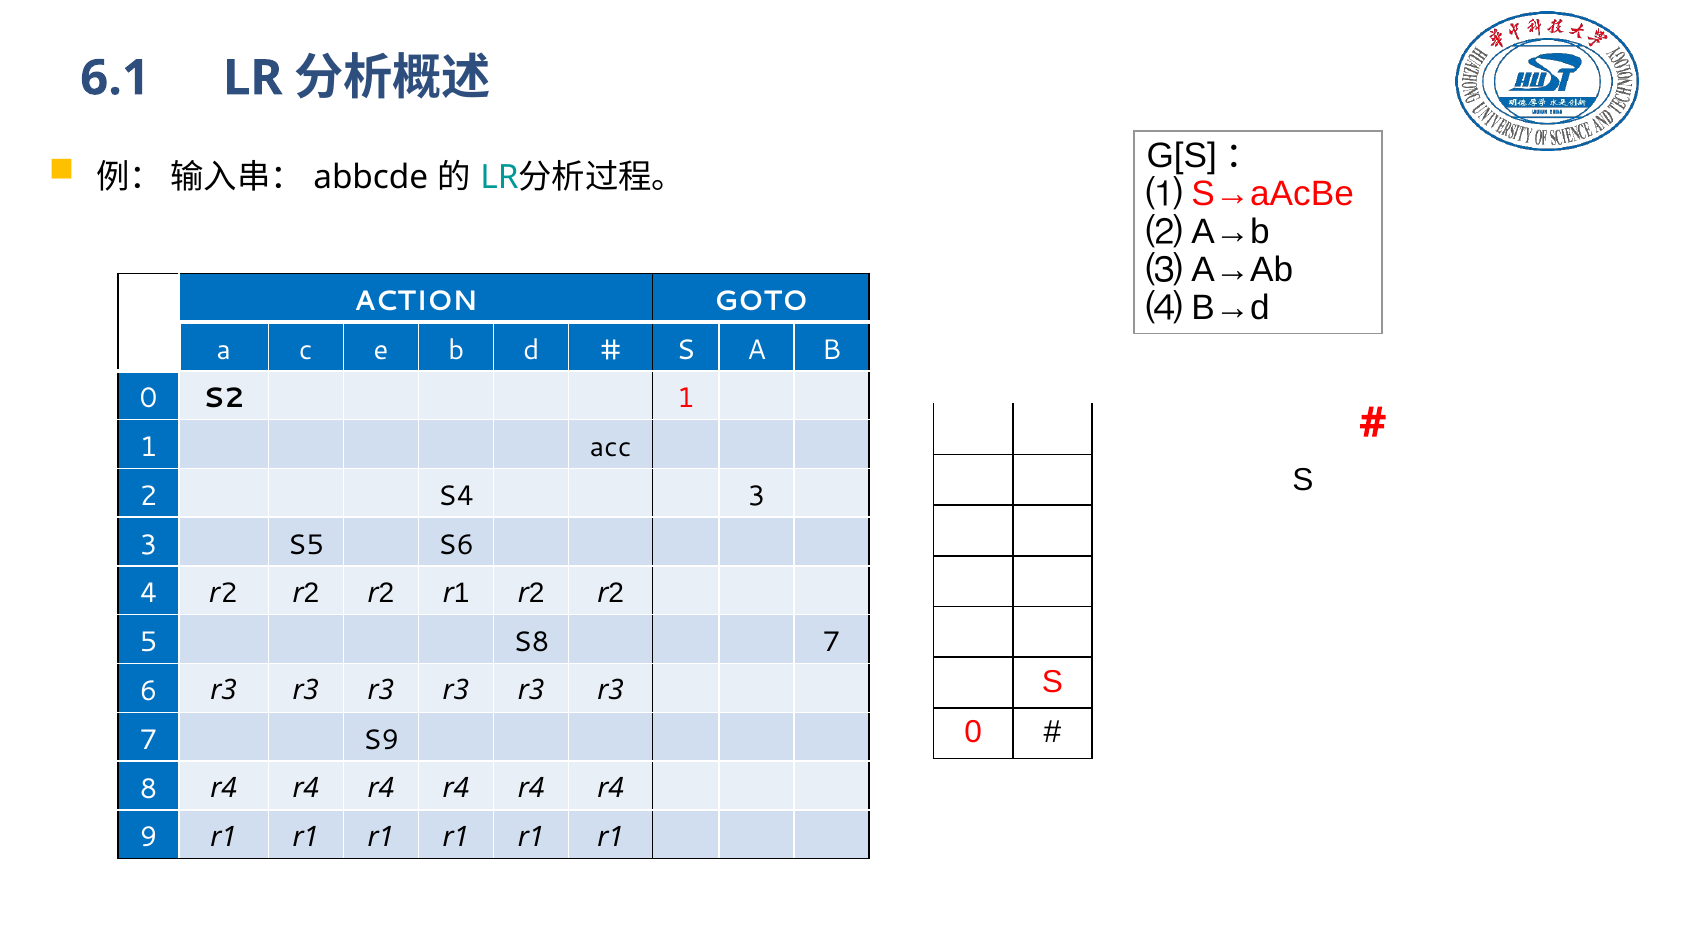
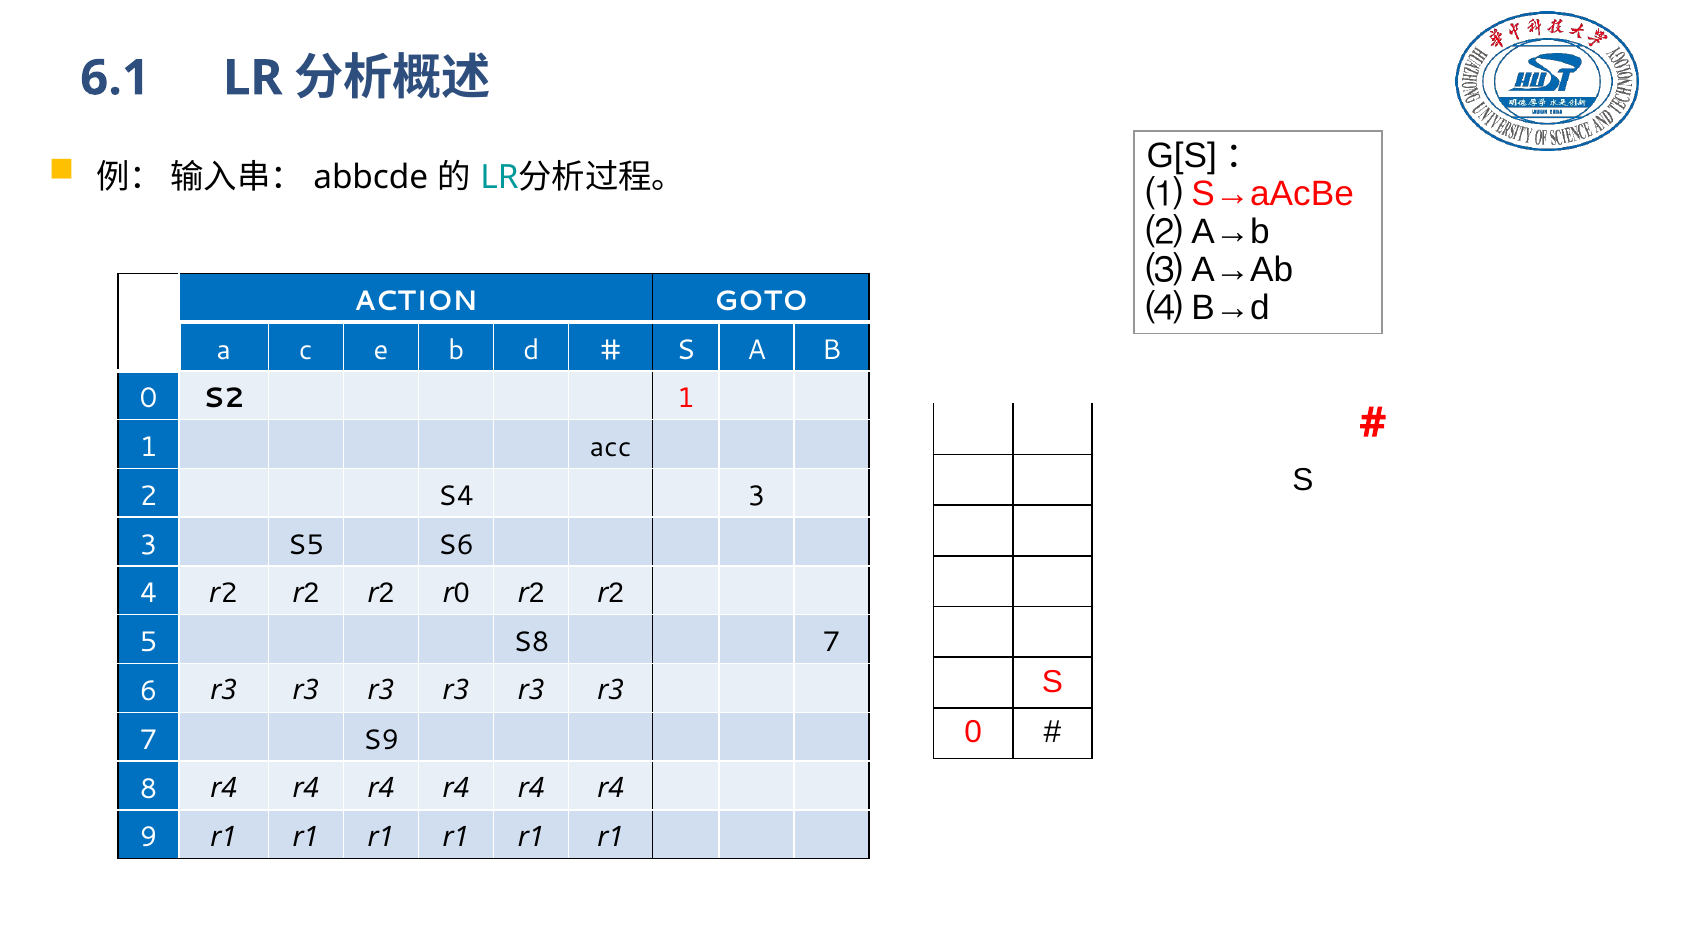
1: 1 -> 0 (462, 593)
